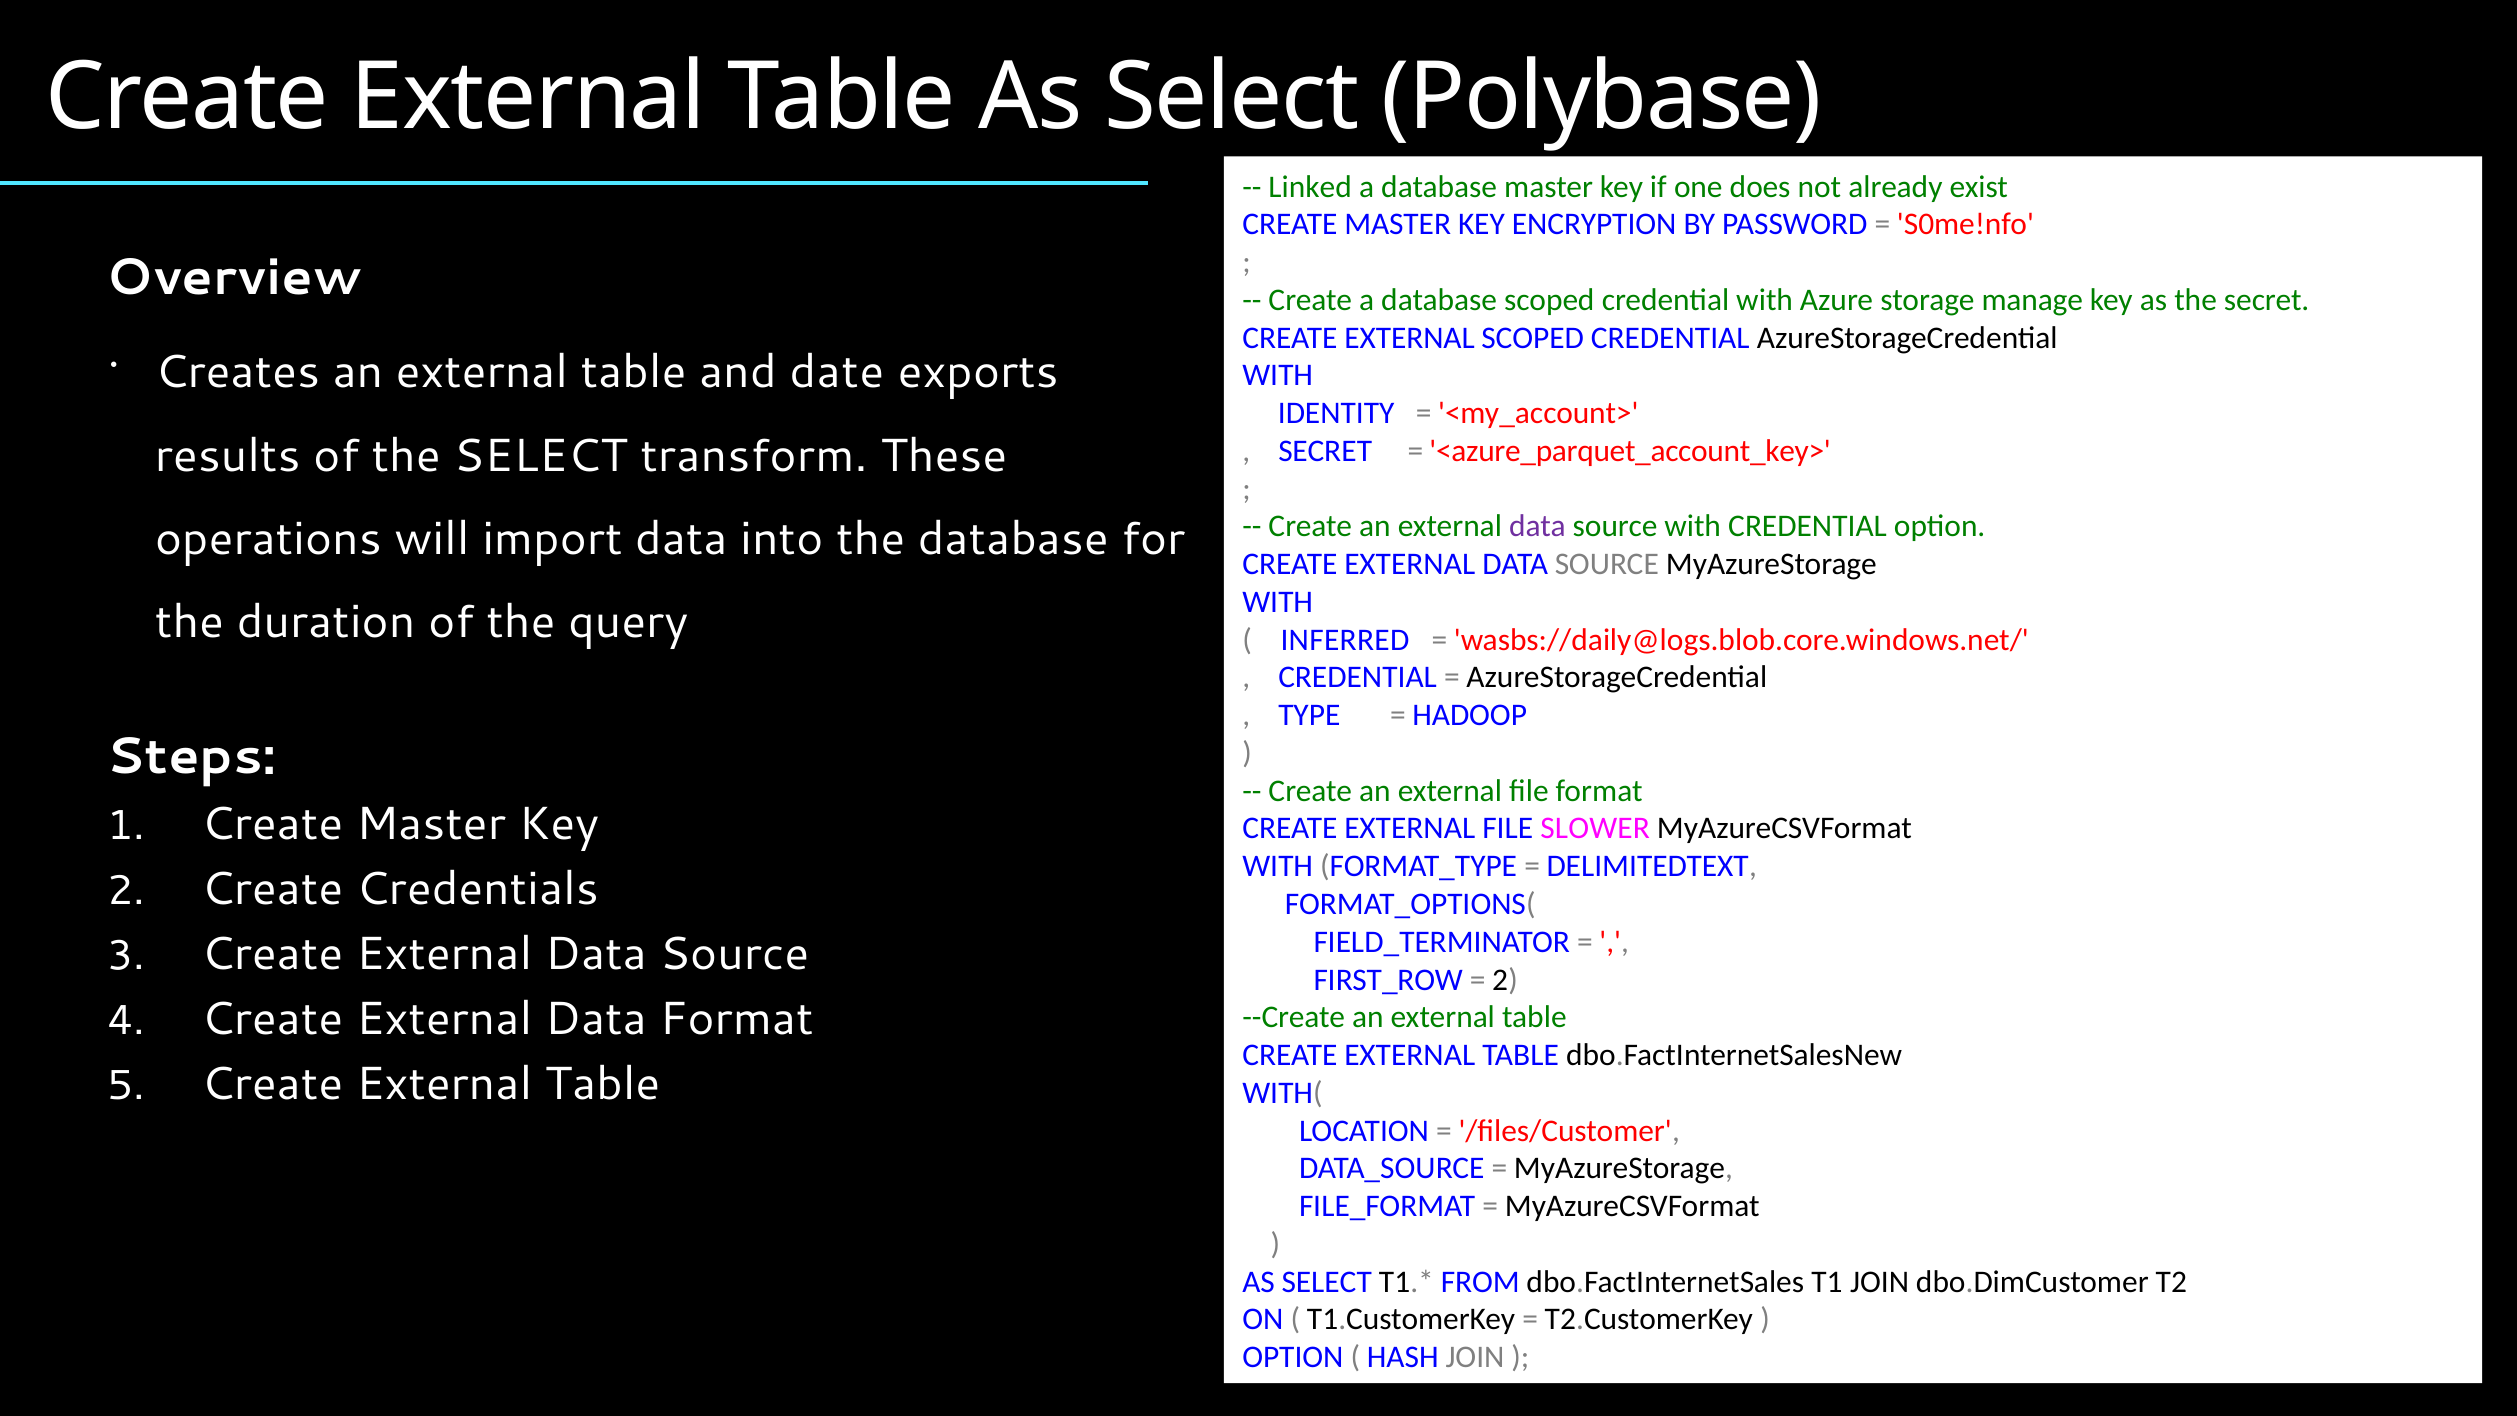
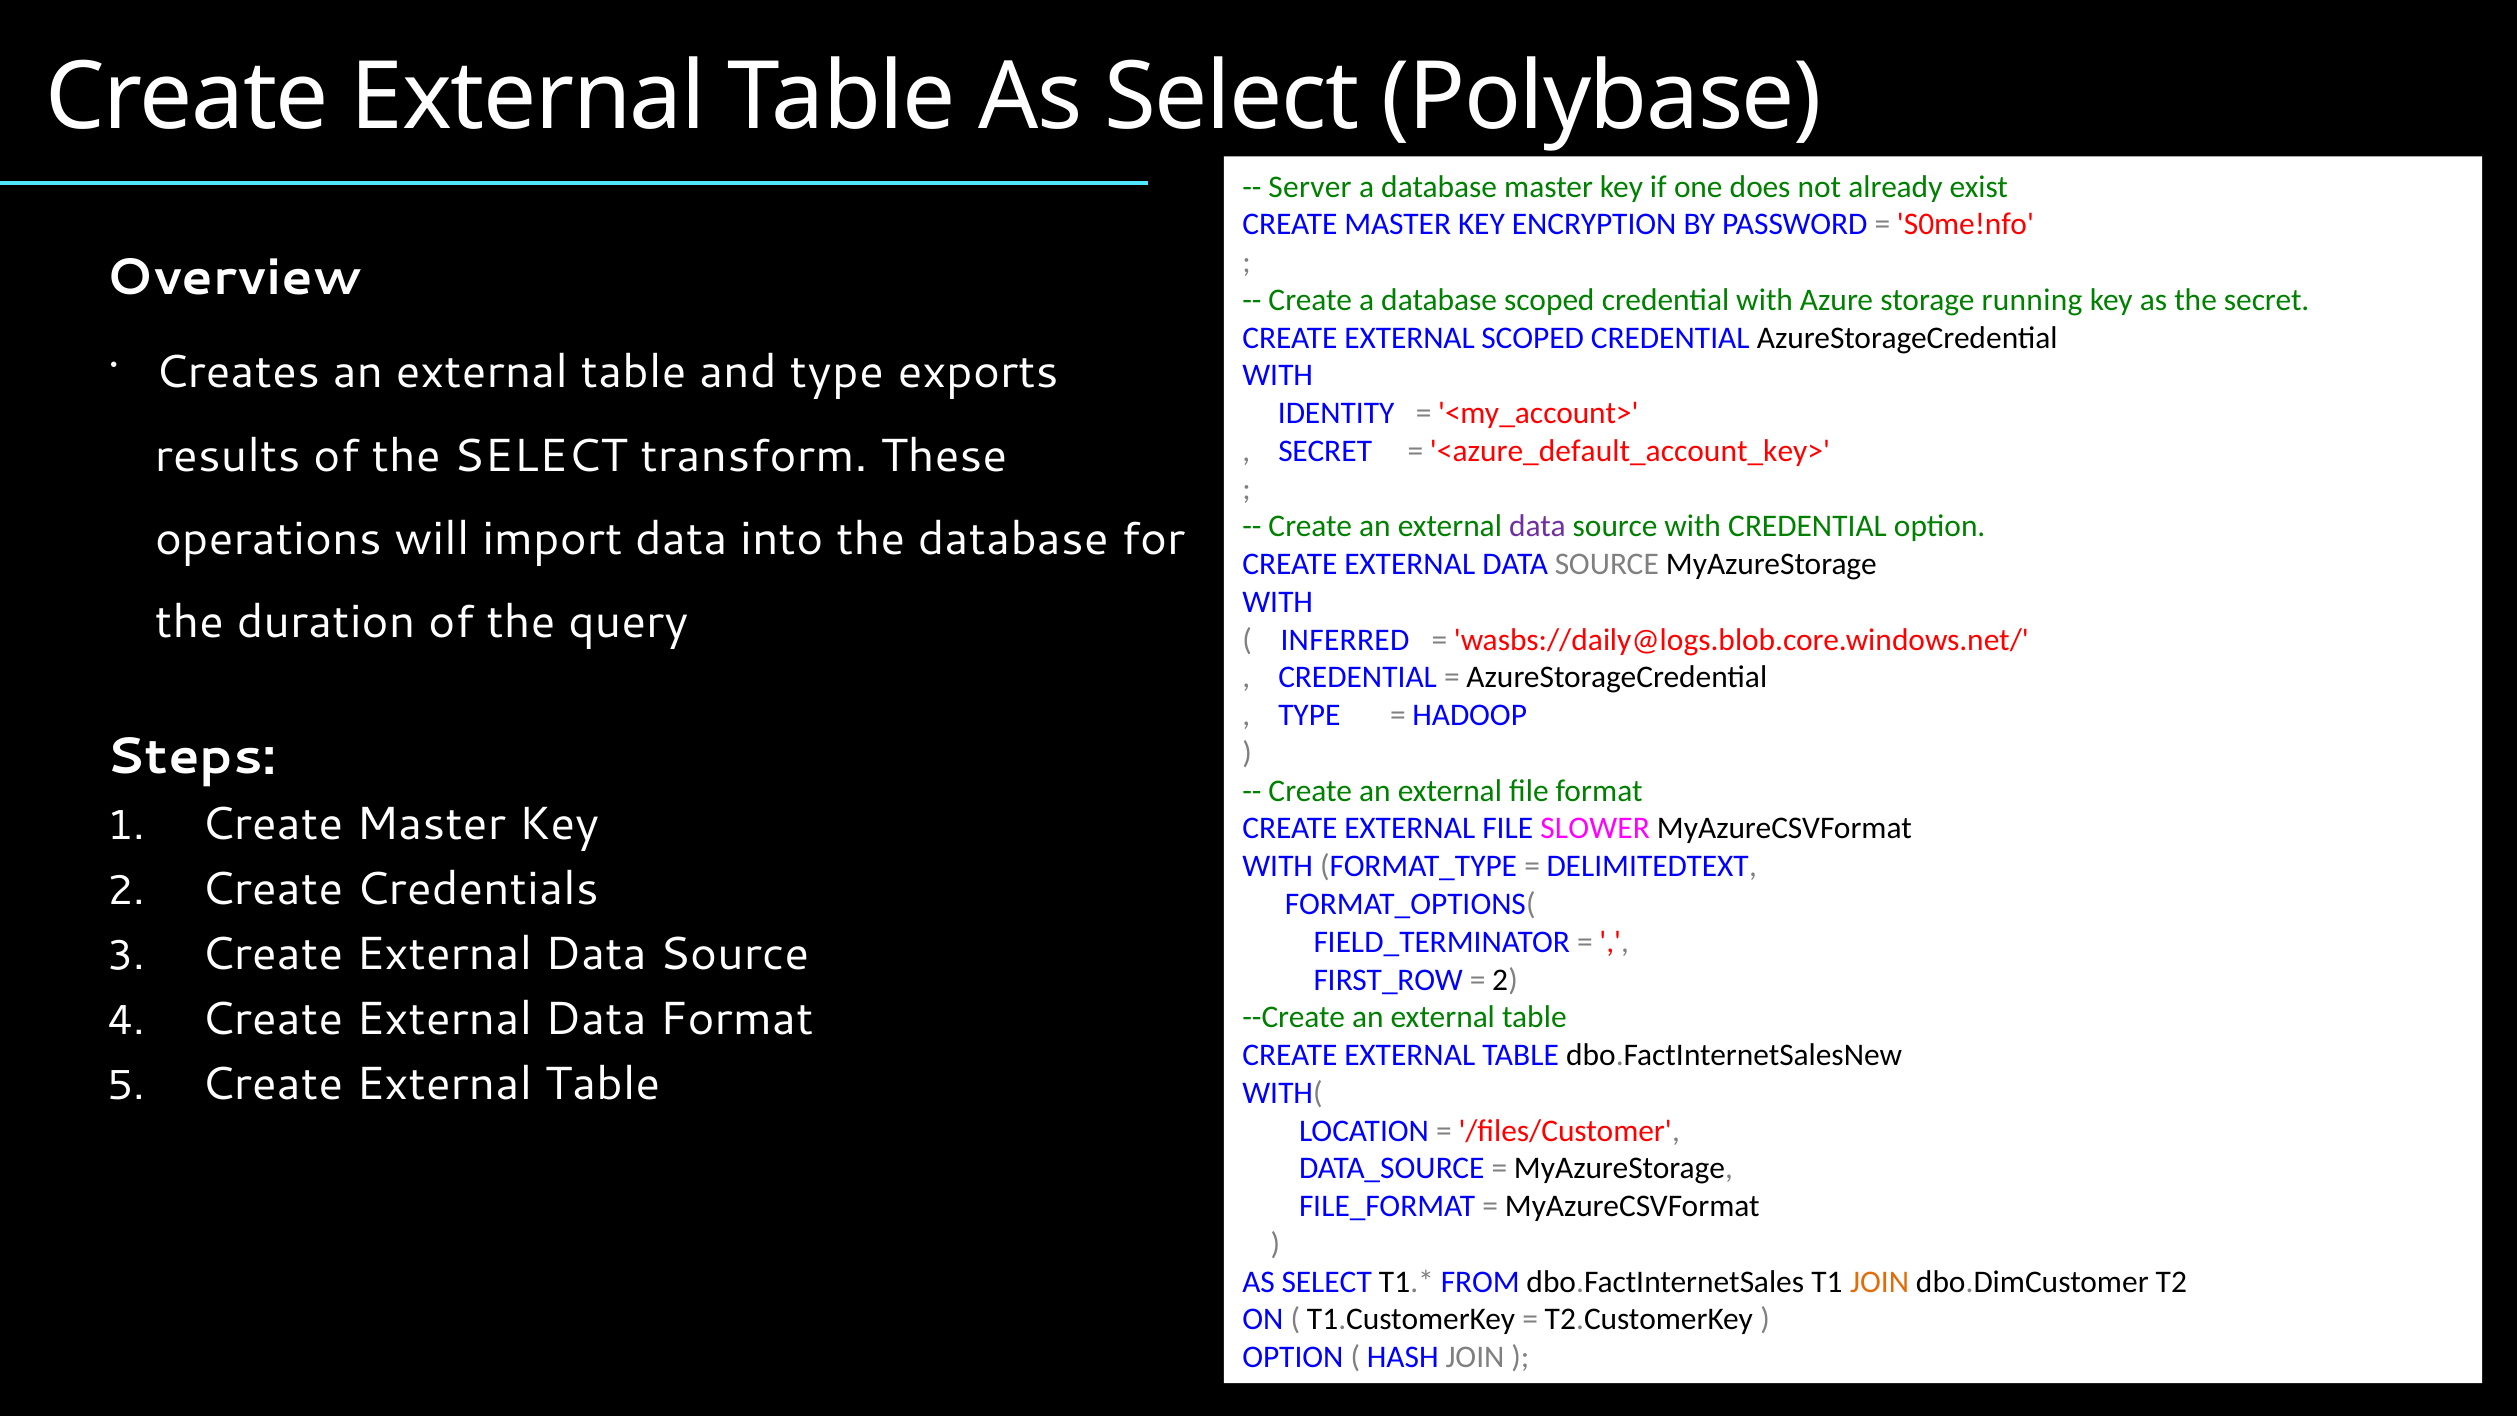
Linked: Linked -> Server (1310, 187)
manage: manage -> running (2032, 300)
and date: date -> type (837, 372)
<azure_parquet_account_key>: <azure_parquet_account_key> -> <azure_default_account_key> (1630, 451)
JOIN colour: black -> orange (1880, 1282)
